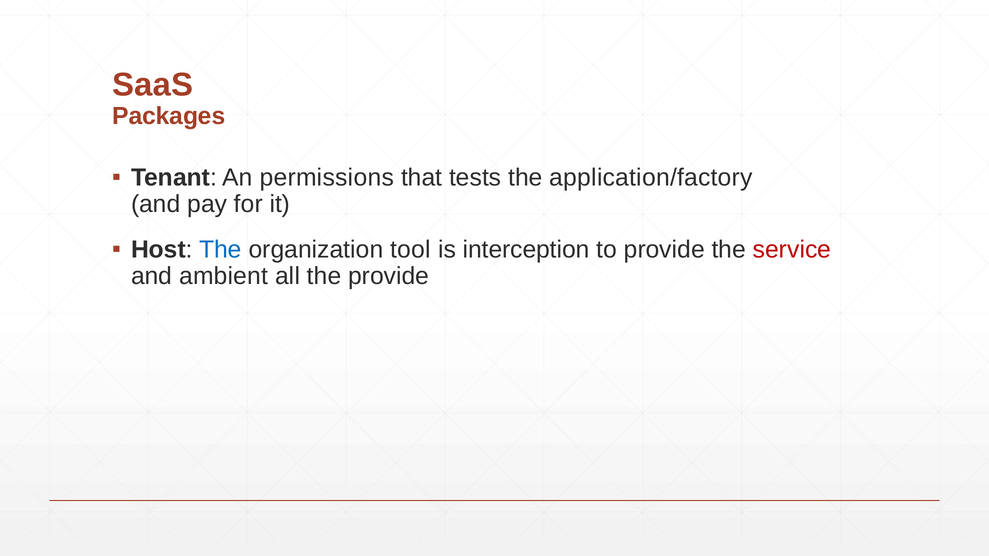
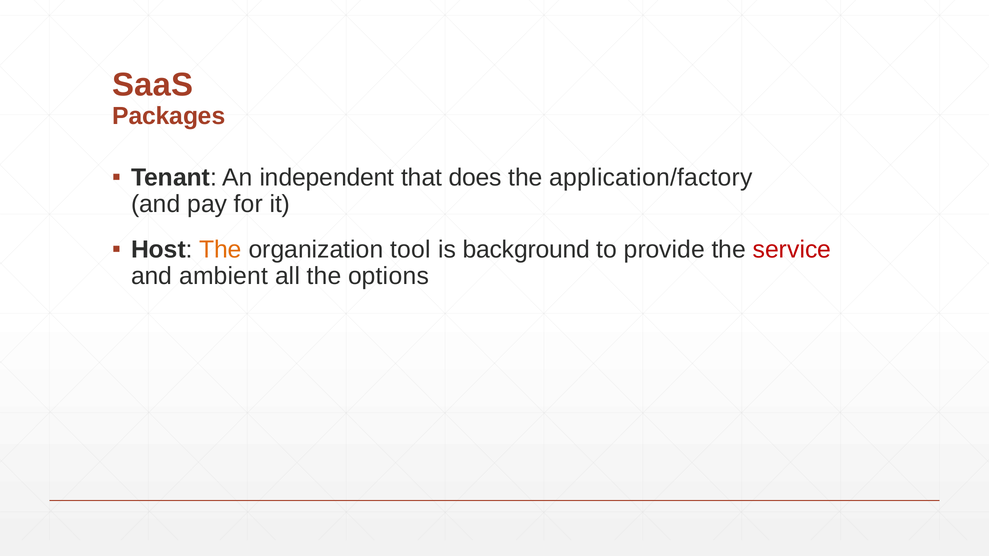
permissions: permissions -> independent (327, 178)
tests: tests -> does (475, 178)
The colour: blue -> orange (220, 250)
interception: interception -> background (526, 250)
the provide: provide -> options (388, 276)
